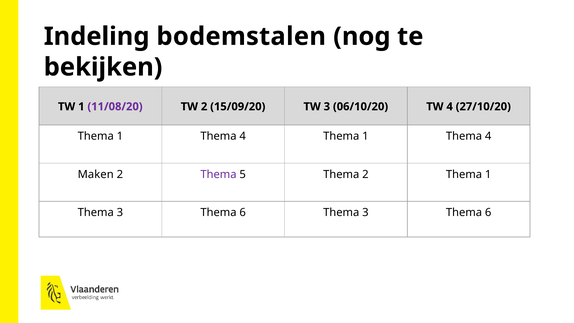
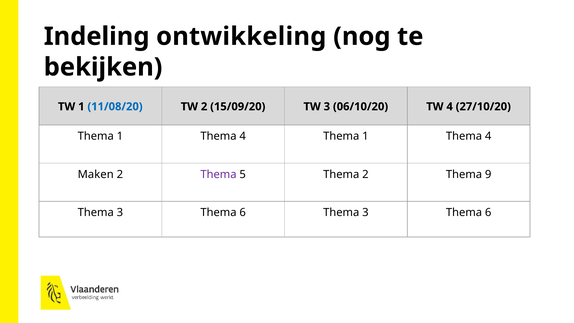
bodemstalen: bodemstalen -> ontwikkeling (241, 36)
11/08/20 colour: purple -> blue (115, 107)
2 Thema 1: 1 -> 9 (488, 174)
